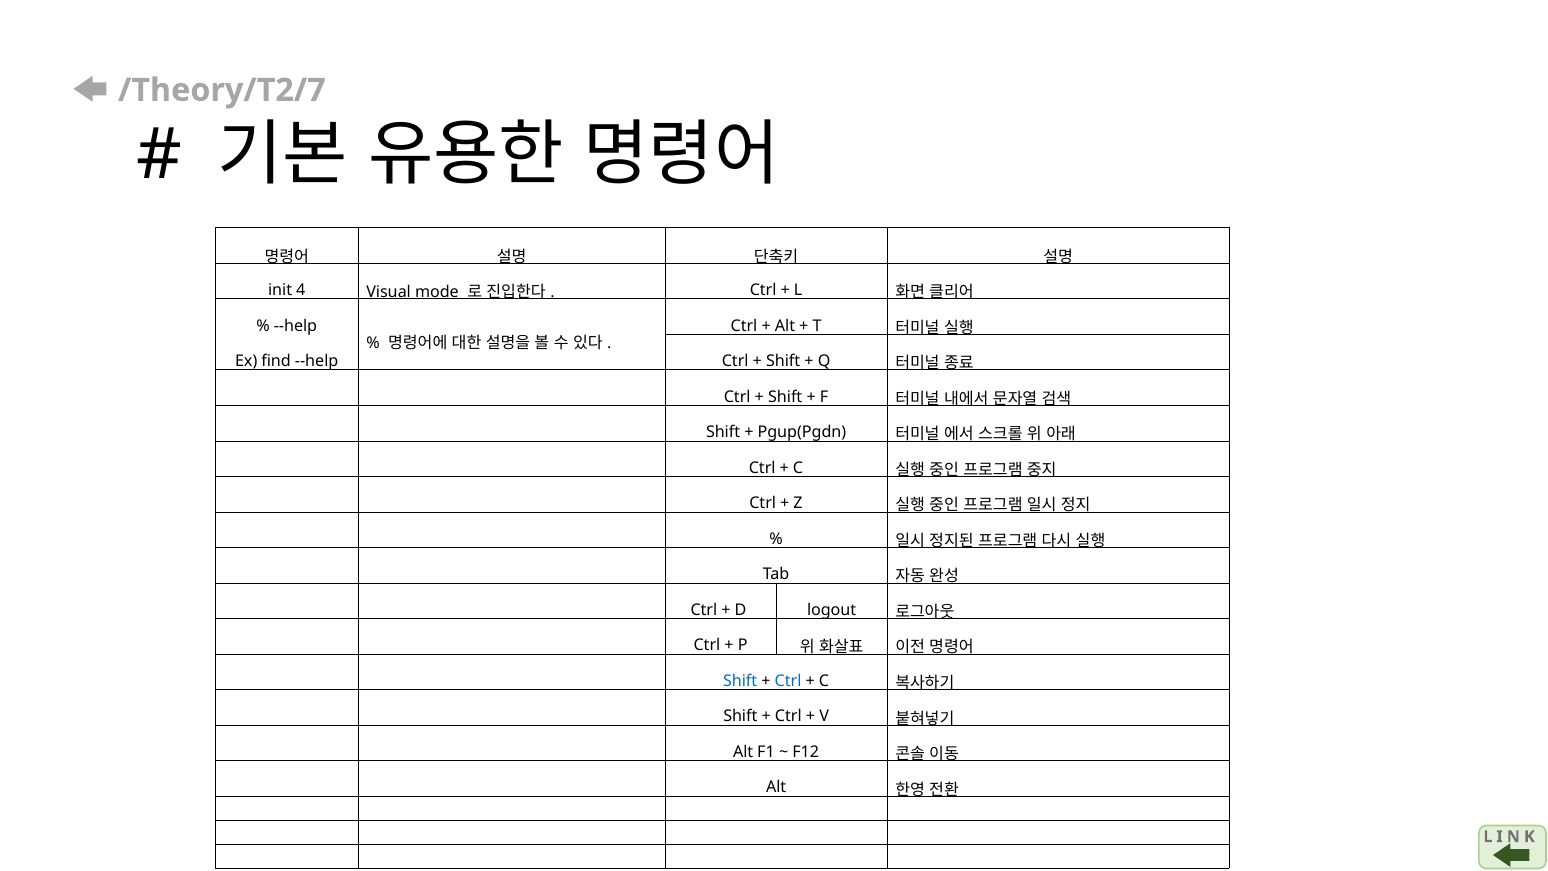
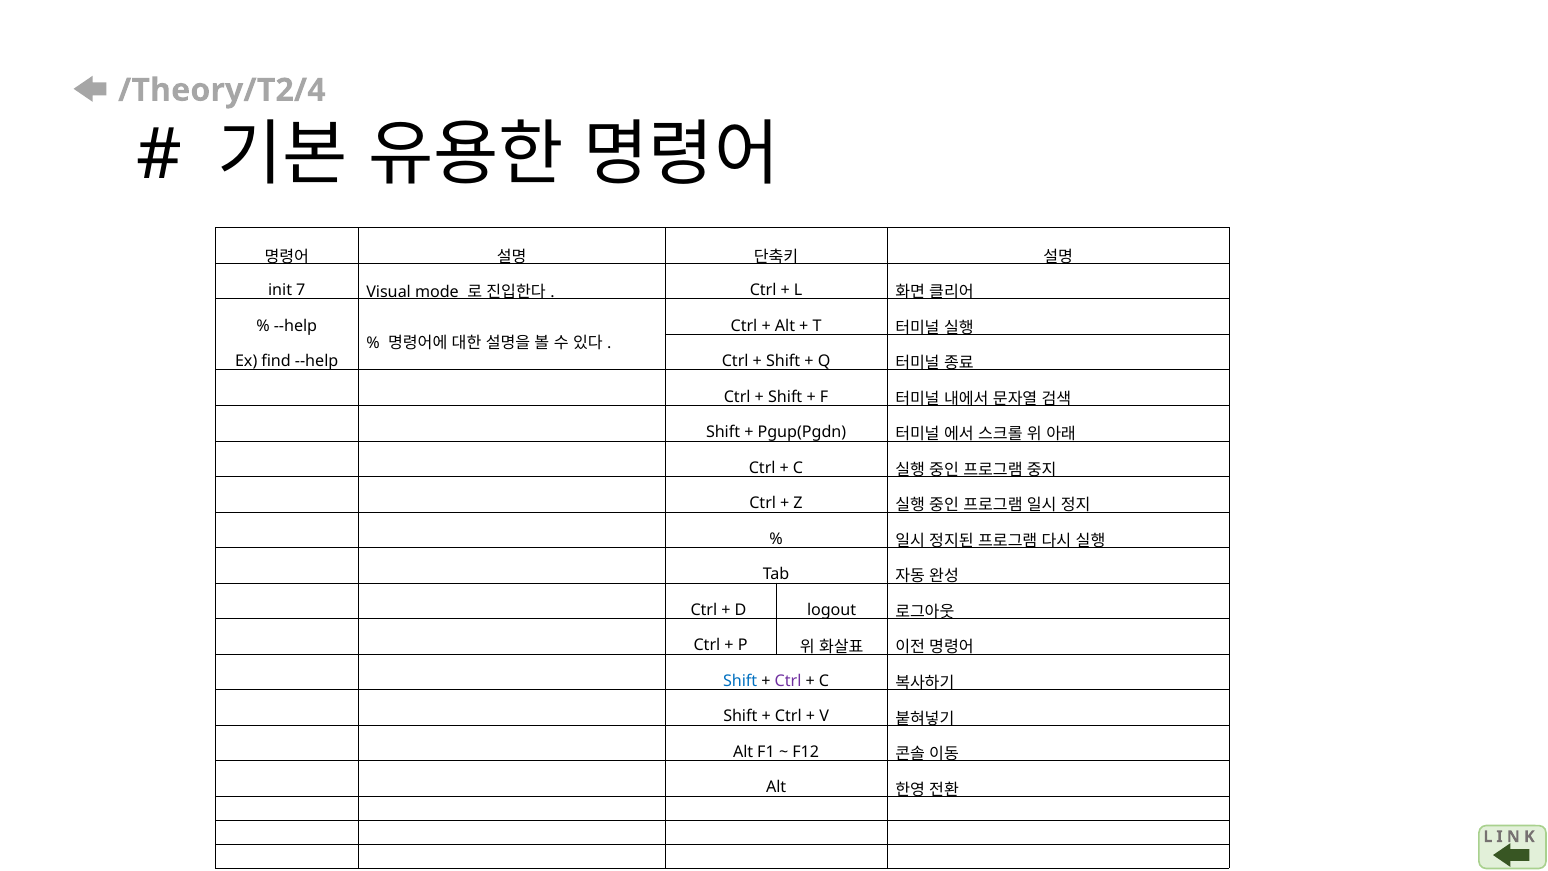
/Theory/T2/7: /Theory/T2/7 -> /Theory/T2/4 (222, 90)
4: 4 -> 7 (301, 290)
Ctrl colour: blue -> purple (788, 681)
